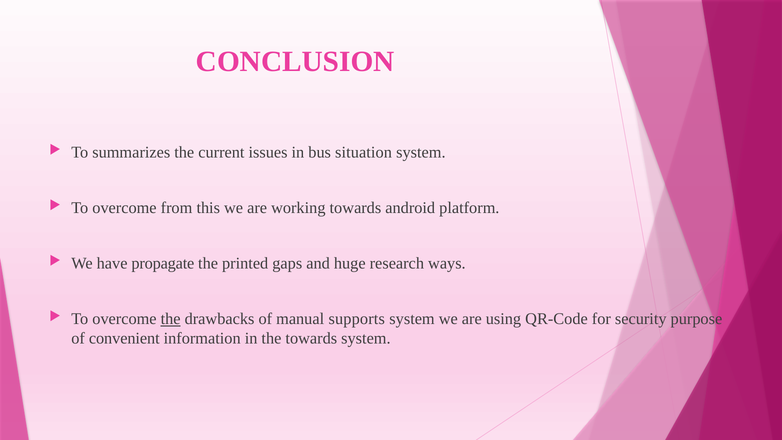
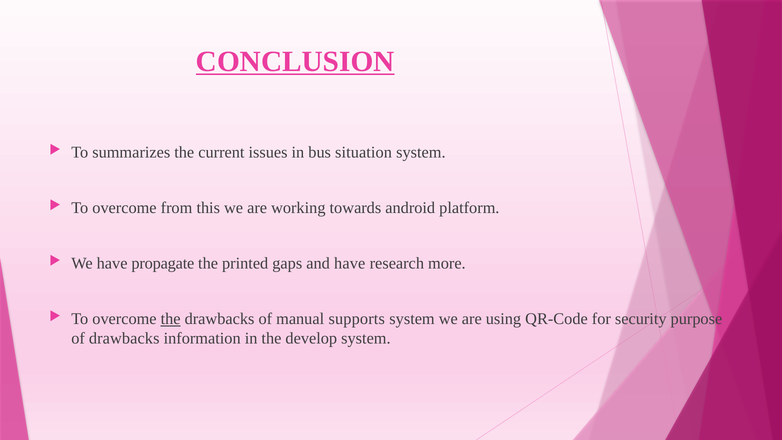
CONCLUSION underline: none -> present (295, 62)
and huge: huge -> have (350, 263)
ways: ways -> more (447, 263)
of convenient: convenient -> drawbacks (124, 338)
the towards: towards -> develop (311, 338)
